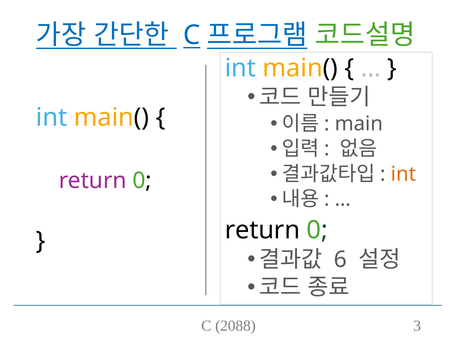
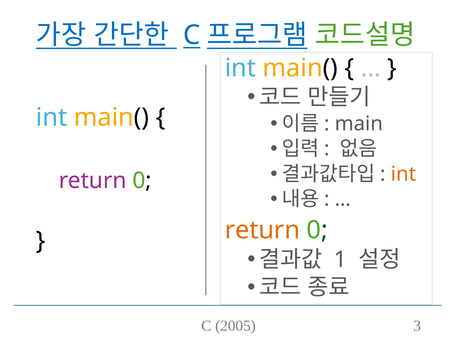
return colour: black -> orange (262, 230)
6: 6 -> 1 (340, 259)
2088: 2088 -> 2005 (235, 326)
